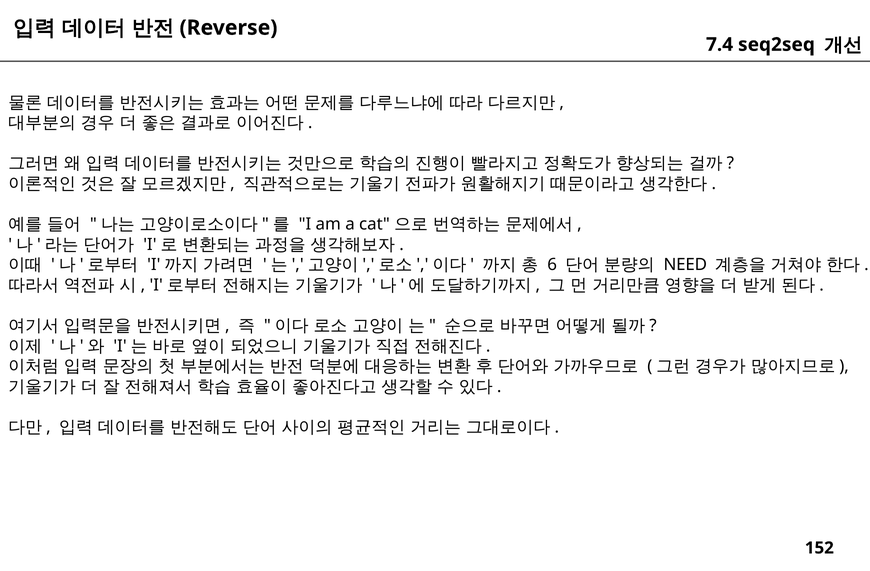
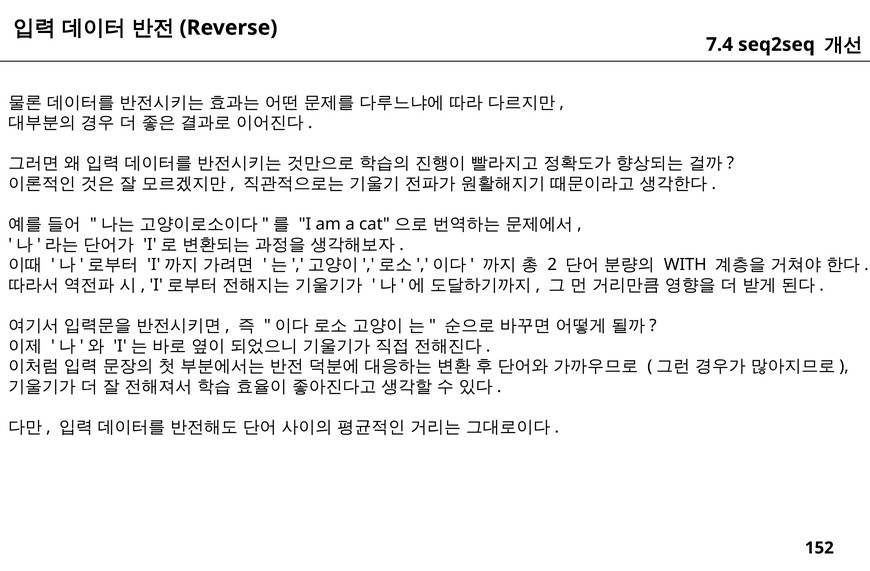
6: 6 -> 2 (552, 265)
NEED: NEED -> WITH (685, 265)
